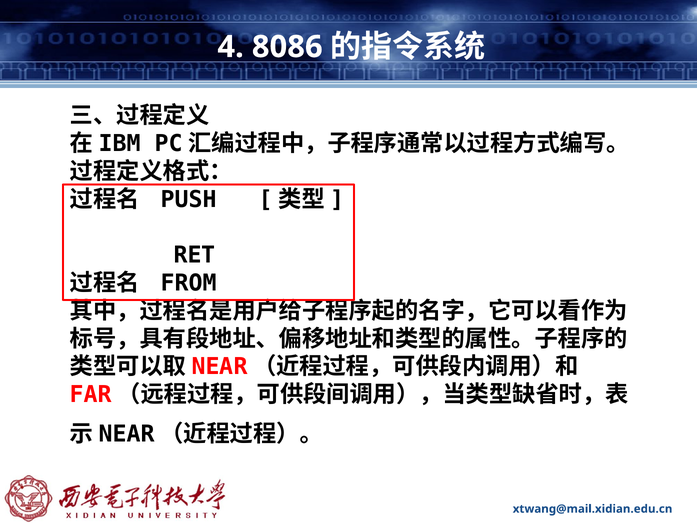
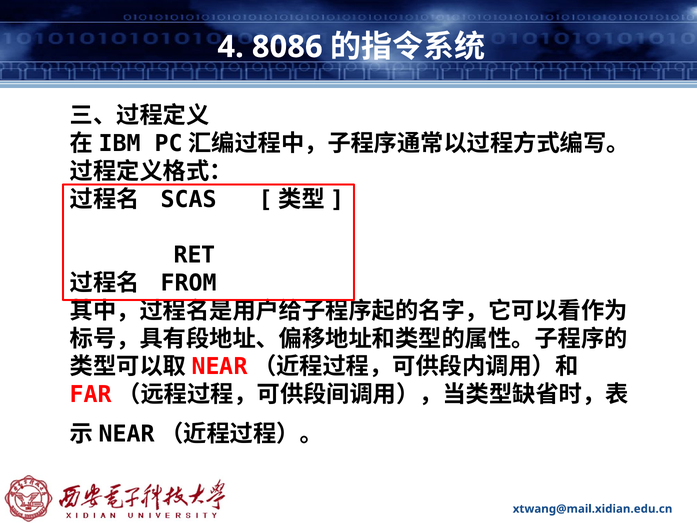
PUSH: PUSH -> SCAS (189, 199)
